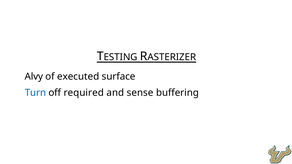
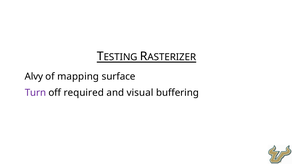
executed: executed -> mapping (78, 77)
Turn colour: blue -> purple (35, 93)
sense: sense -> visual (140, 93)
